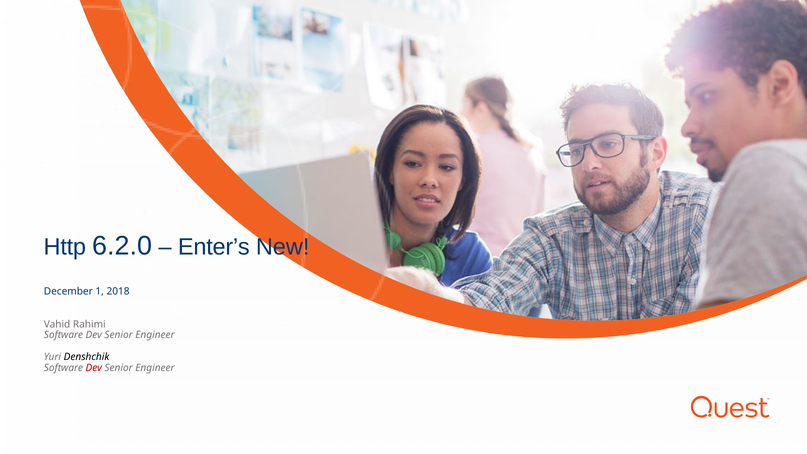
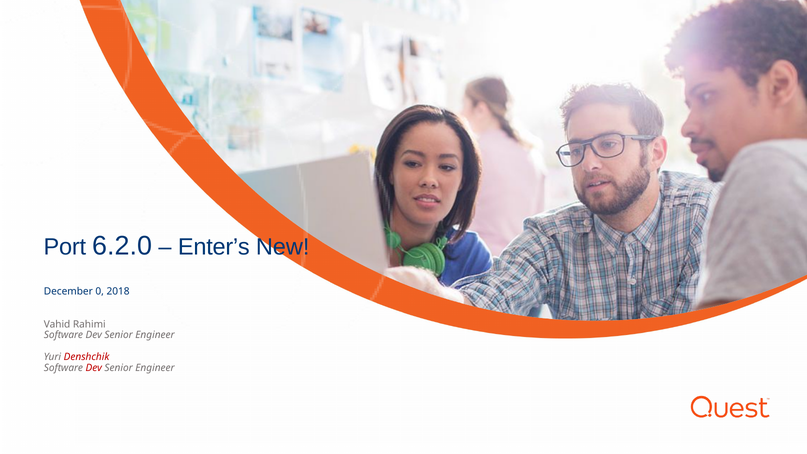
Http: Http -> Port (65, 247)
1: 1 -> 0 (100, 291)
Denshchik colour: black -> red (87, 357)
